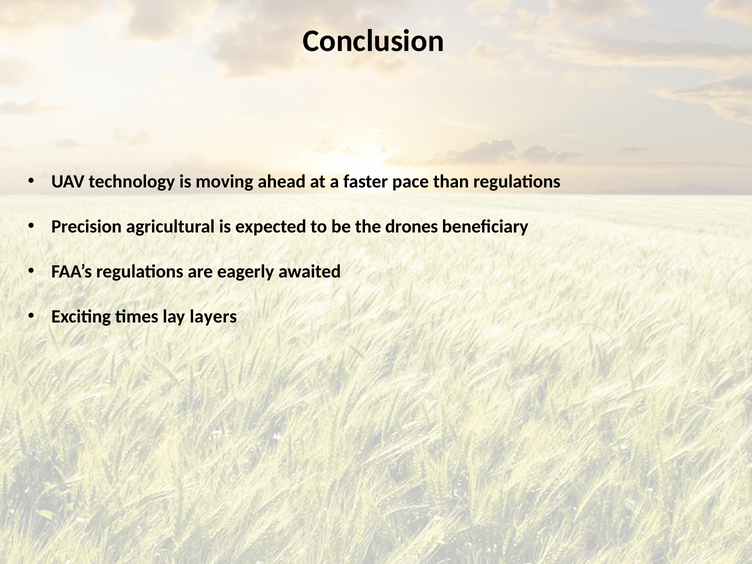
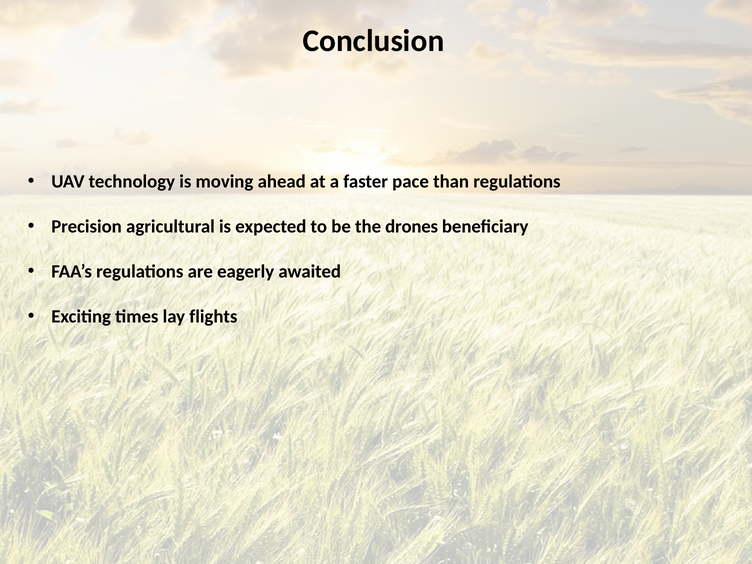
layers: layers -> flights (213, 317)
